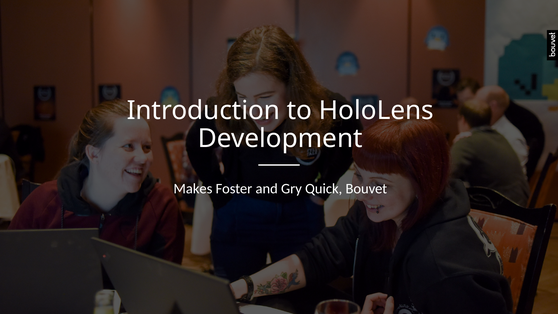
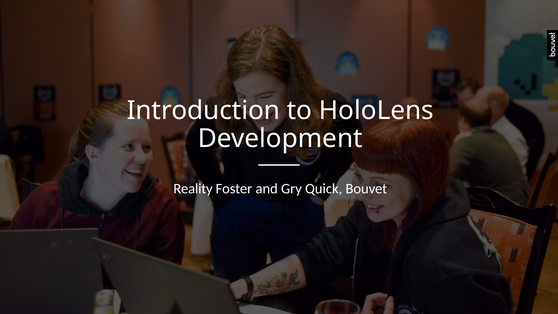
Makes: Makes -> Reality (193, 188)
